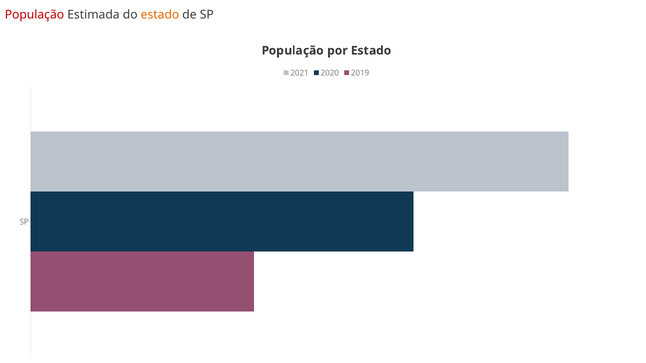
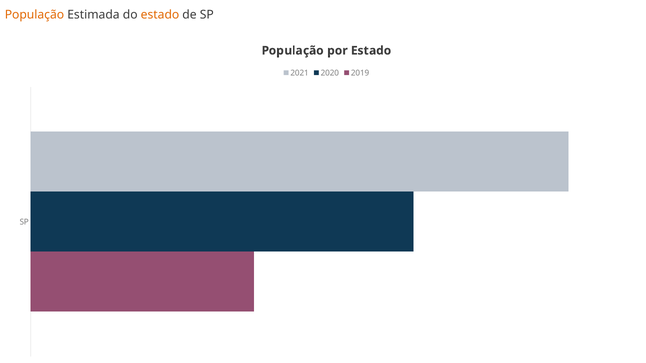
População colour: red -> orange (34, 15)
